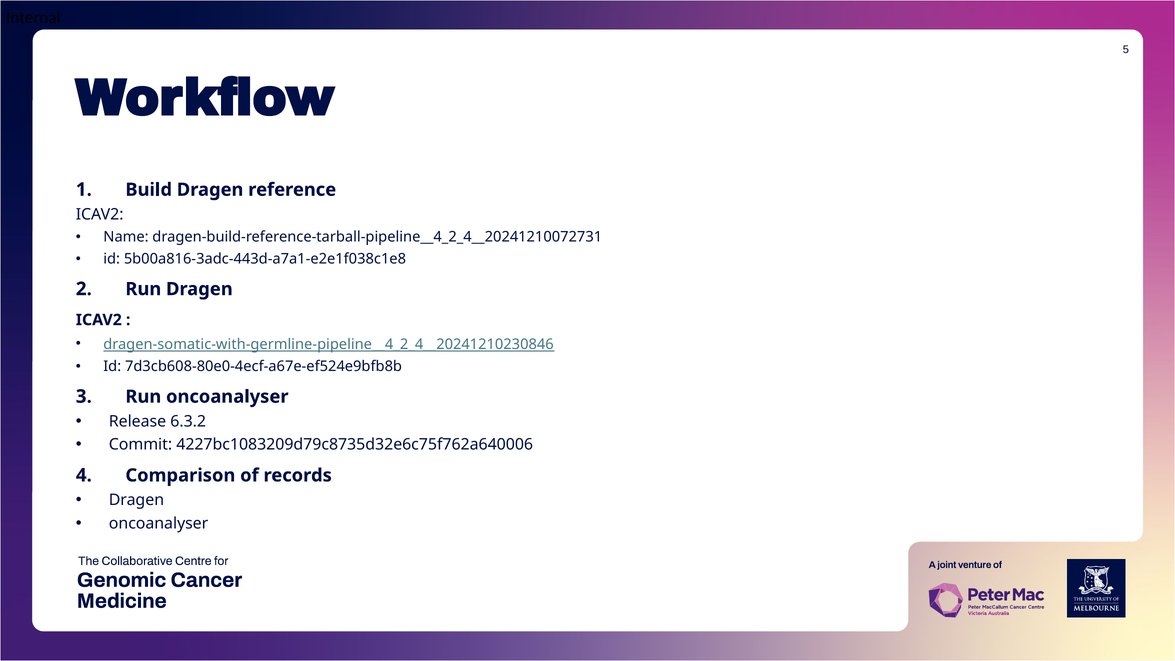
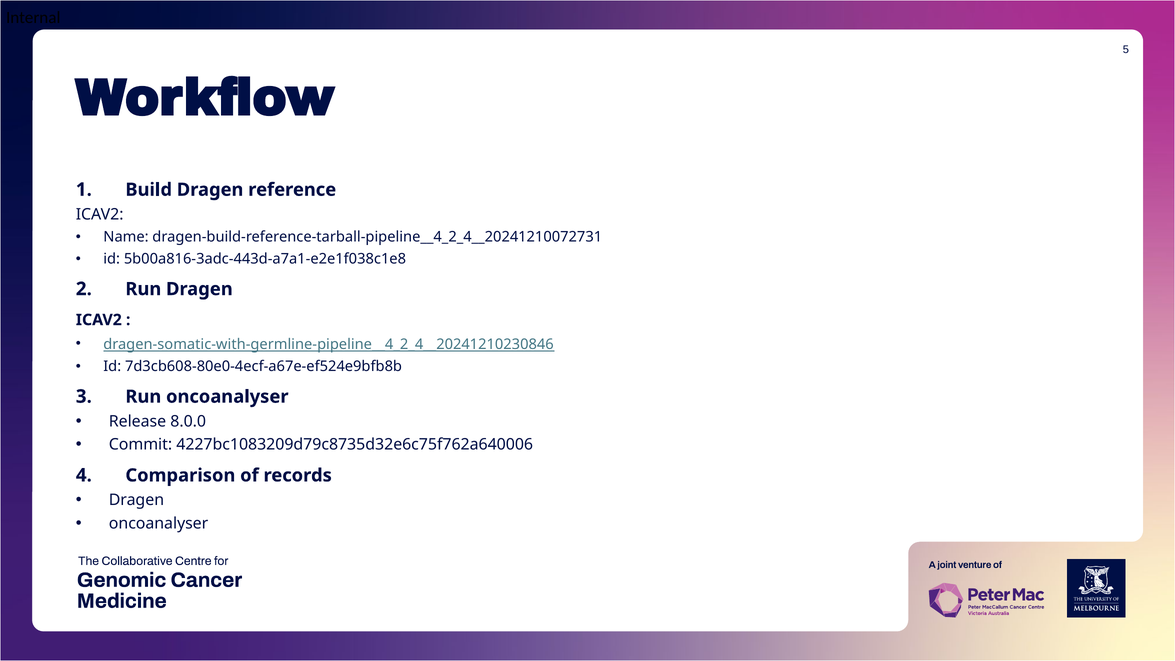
6.3.2: 6.3.2 -> 8.0.0 (188, 421)
